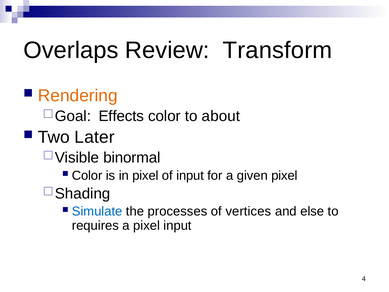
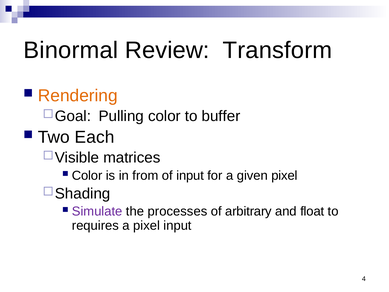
Overlaps: Overlaps -> Binormal (71, 50)
Effects: Effects -> Pulling (121, 116)
about: about -> buffer (221, 116)
Later: Later -> Each (95, 137)
binormal: binormal -> matrices (132, 158)
in pixel: pixel -> from (145, 175)
Simulate colour: blue -> purple (97, 211)
vertices: vertices -> arbitrary (248, 211)
else: else -> float (312, 211)
